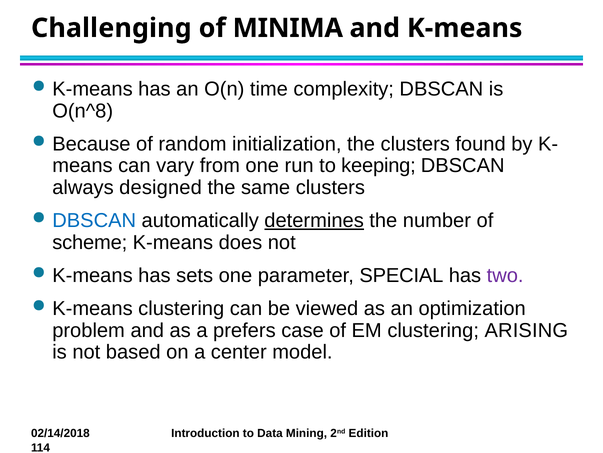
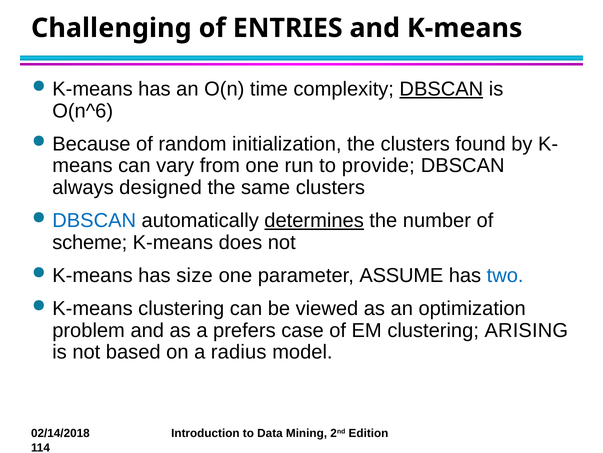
MINIMA: MINIMA -> ENTRIES (288, 28)
DBSCAN underline: none -> present (441, 89)
O(n^8: O(n^8 -> O(n^6 (83, 111)
keeping: keeping -> provide (378, 166)
sets: sets -> size (195, 275)
SPECIAL: SPECIAL -> ASSUME (401, 275)
two colour: purple -> blue (505, 275)
center: center -> radius (239, 352)
